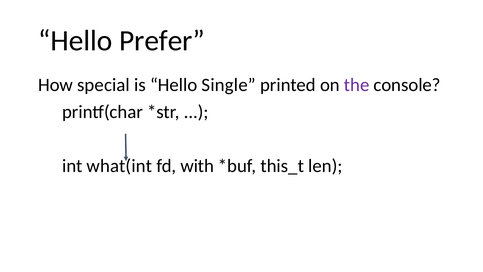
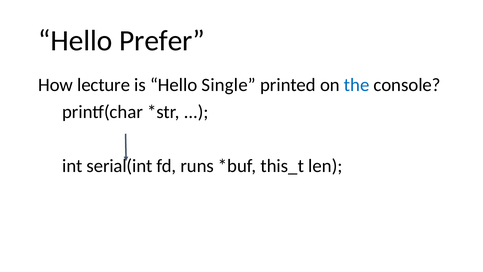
special: special -> lecture (104, 85)
the colour: purple -> blue (357, 85)
what(int: what(int -> serial(int (119, 166)
with: with -> runs (197, 166)
